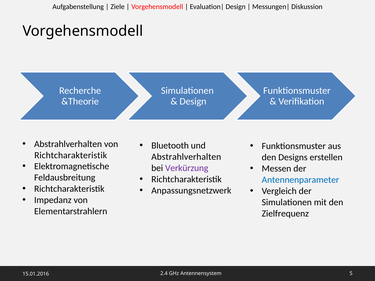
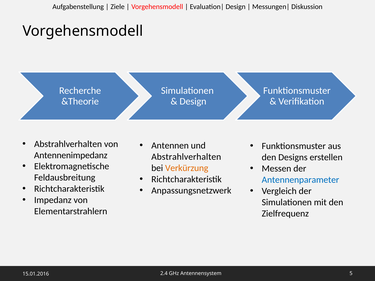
Bluetooth: Bluetooth -> Antennen (170, 146)
Richtcharakteristik: Richtcharakteristik -> Antennenimpedanz (71, 155)
Verkürzung colour: purple -> orange (187, 168)
